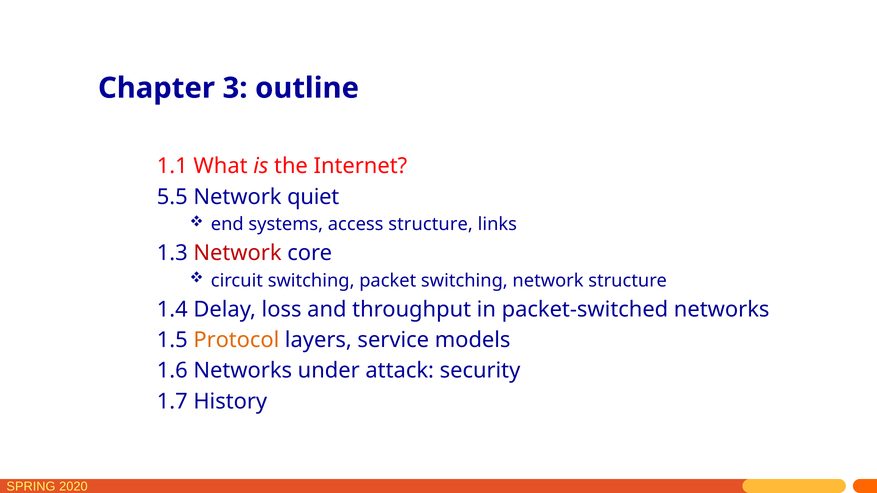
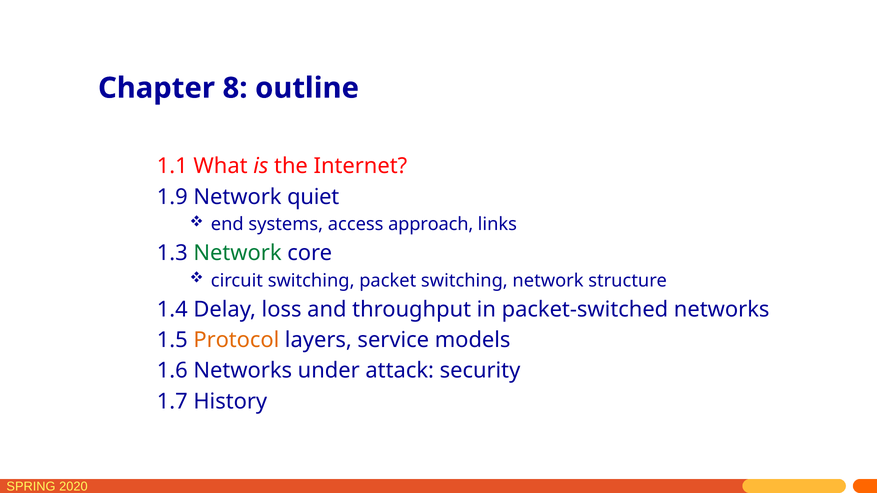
3: 3 -> 8 (235, 88)
5.5: 5.5 -> 1.9 (172, 197)
access structure: structure -> approach (431, 224)
Network colour: red -> green (238, 253)
